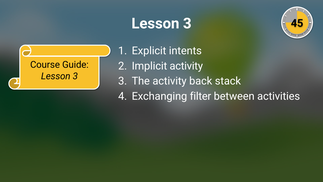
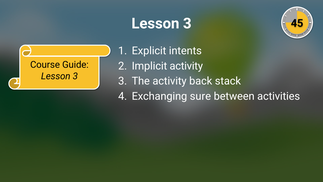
filter: filter -> sure (200, 96)
